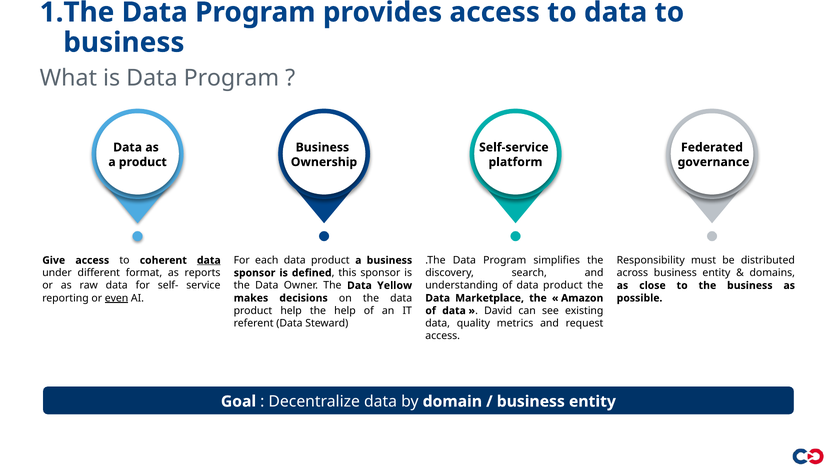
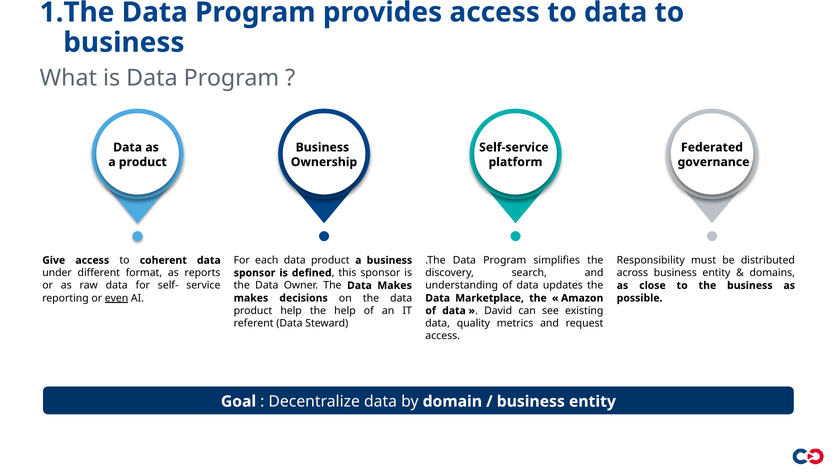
data underline: present -> none (209, 260)
Data Yellow: Yellow -> Makes (395, 285)
of data product: product -> updates (563, 285)
